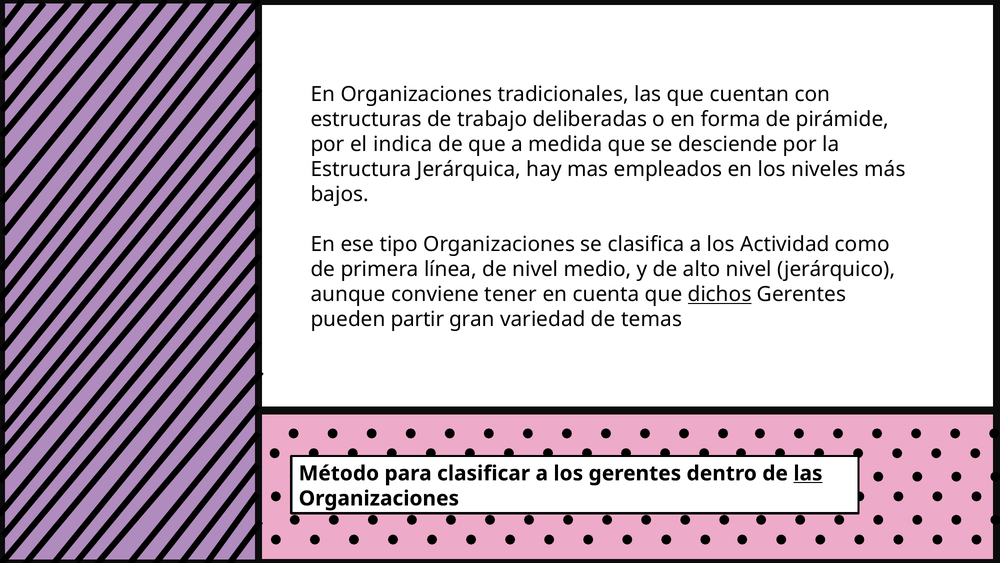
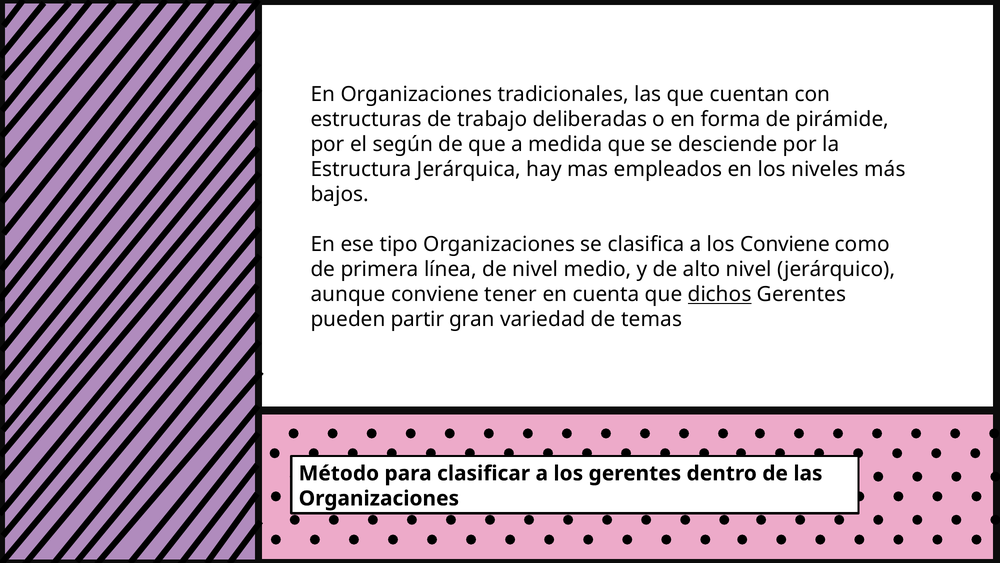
indica: indica -> según (403, 144)
los Actividad: Actividad -> Conviene (785, 244)
las underline: present -> none (808, 473)
